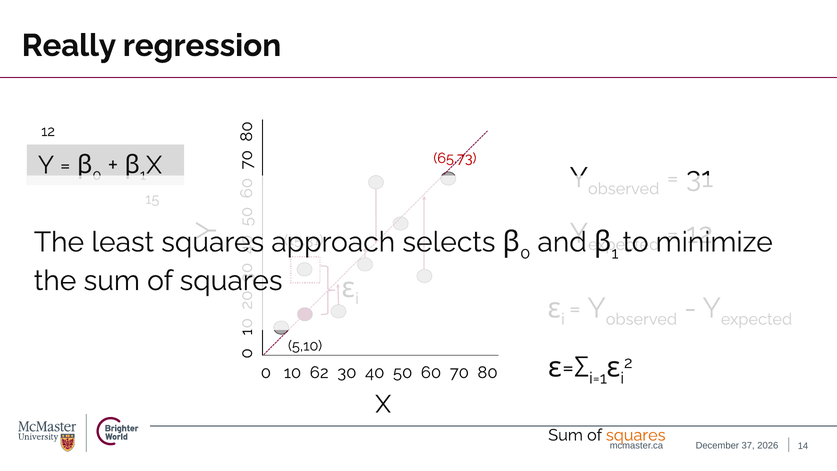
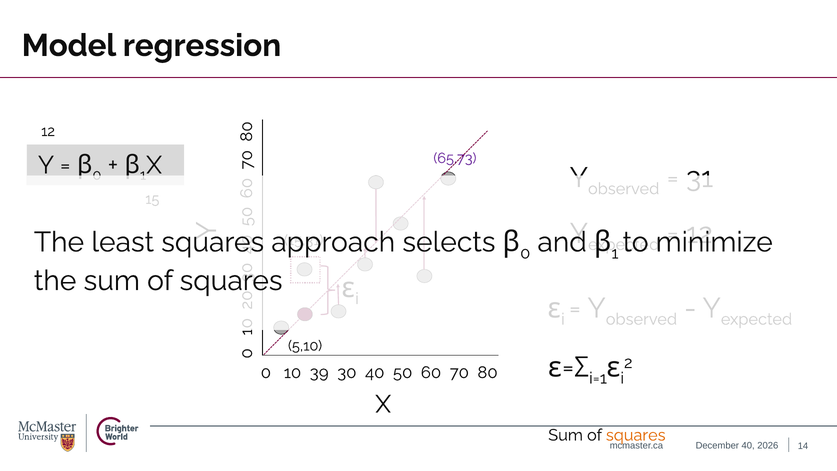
Really: Really -> Model (69, 46)
65,73 colour: red -> purple (455, 158)
62: 62 -> 39 (319, 372)
37: 37 -> 40 (748, 445)
